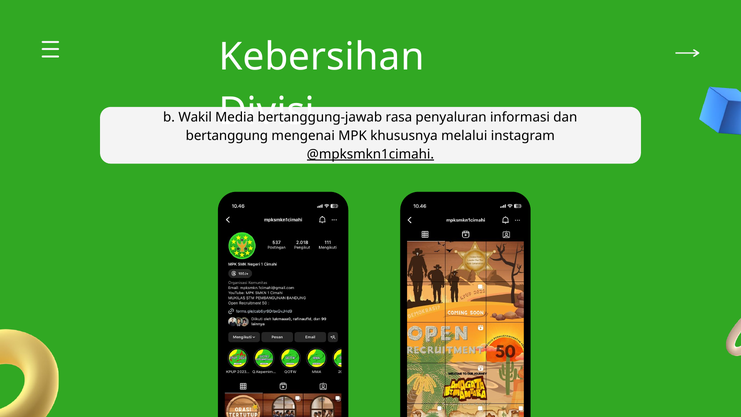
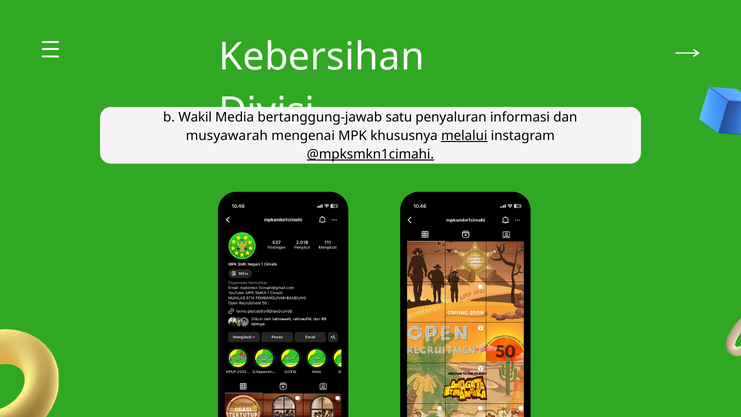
rasa: rasa -> satu (399, 117)
bertanggung: bertanggung -> musyawarah (227, 136)
melalui underline: none -> present (464, 136)
